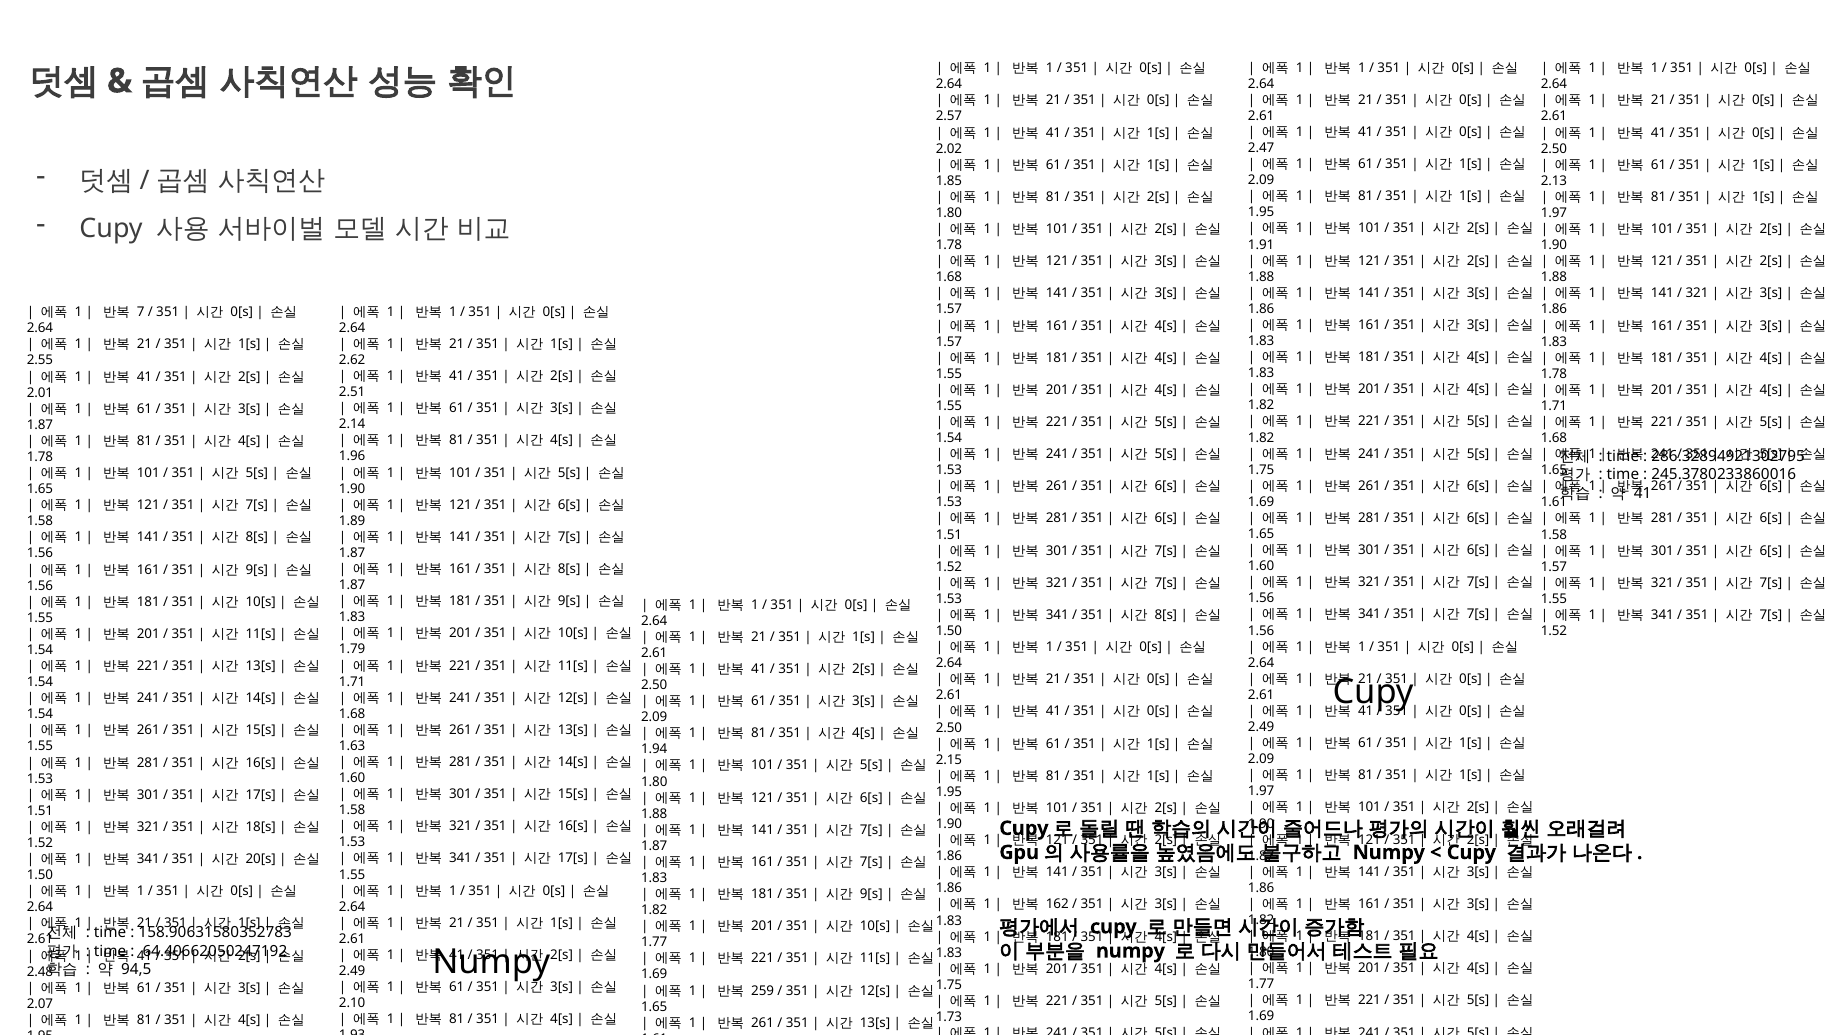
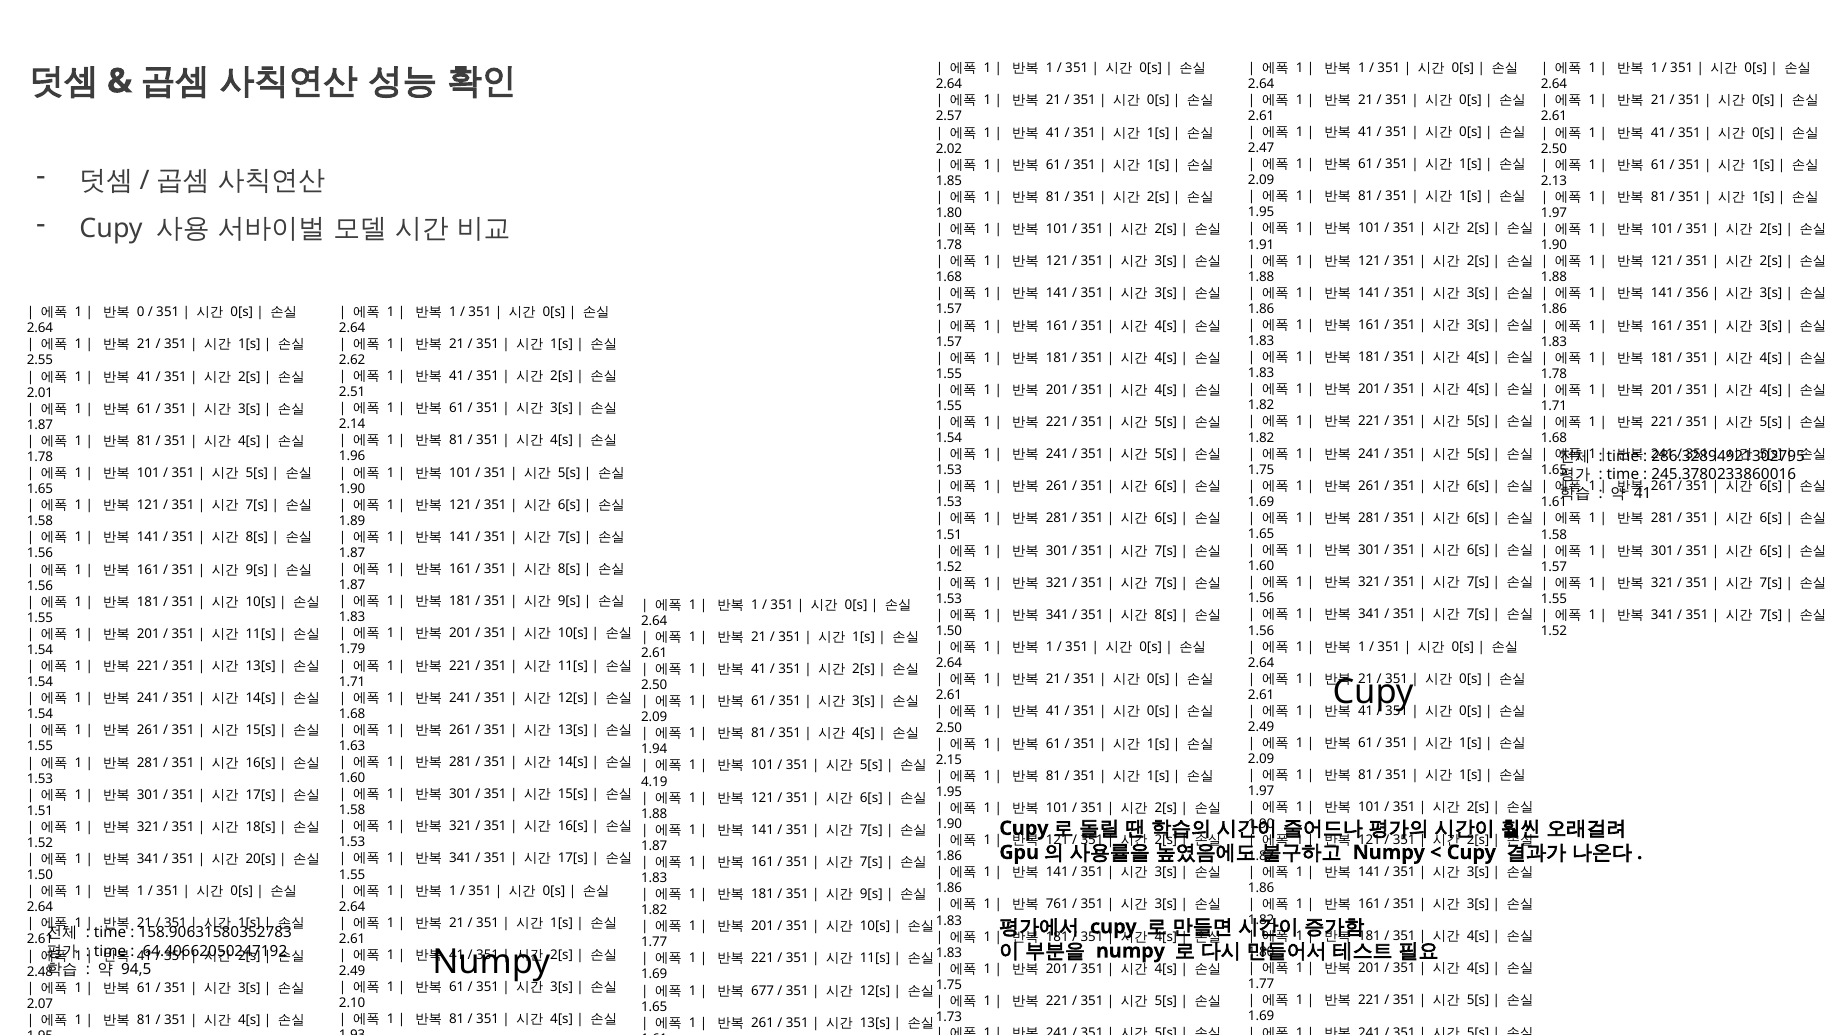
321: 321 -> 356 (1697, 293)
7: 7 -> 0 (141, 312)
1.80: 1.80 -> 4.19 (654, 781)
162: 162 -> 761 (1057, 904)
259: 259 -> 677 (763, 990)
